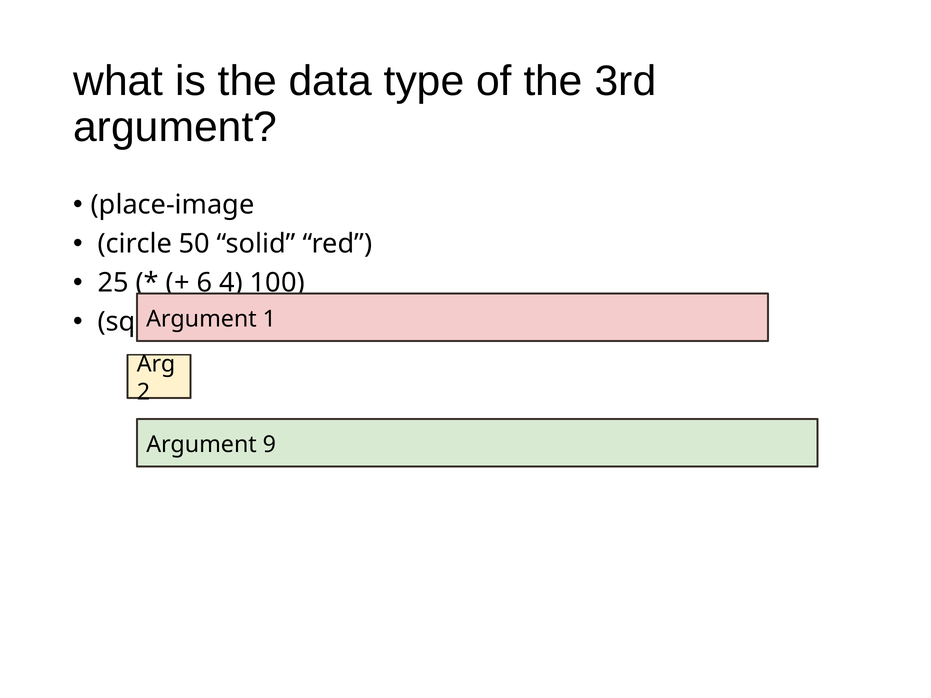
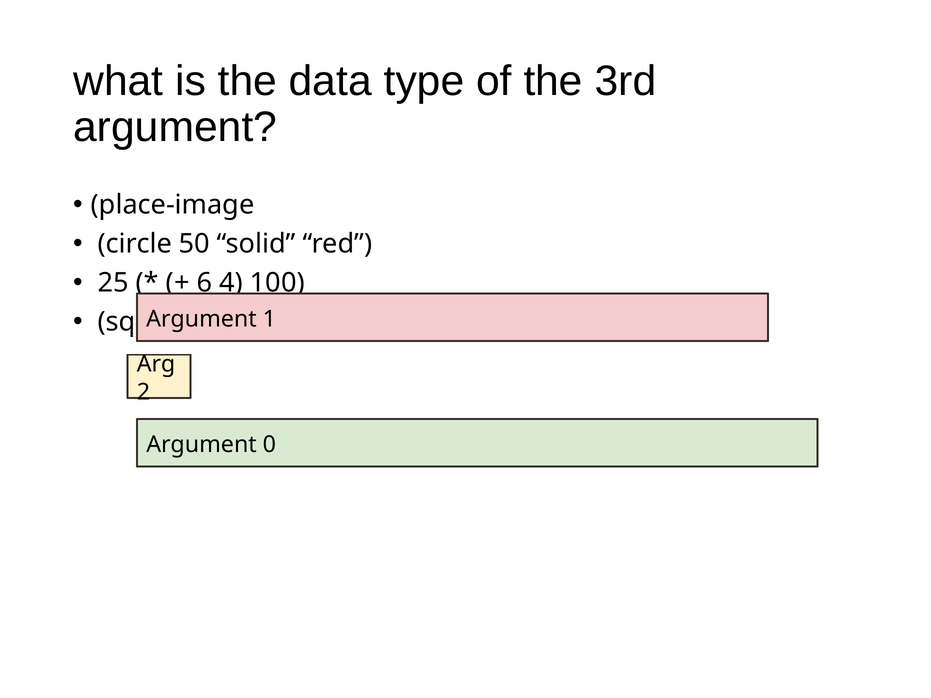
9: 9 -> 0 (269, 445)
